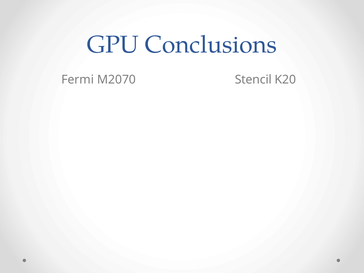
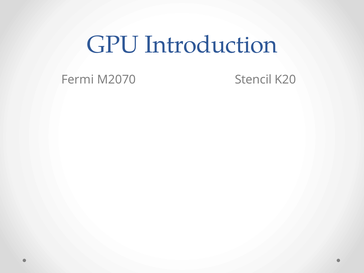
Conclusions: Conclusions -> Introduction (211, 45)
